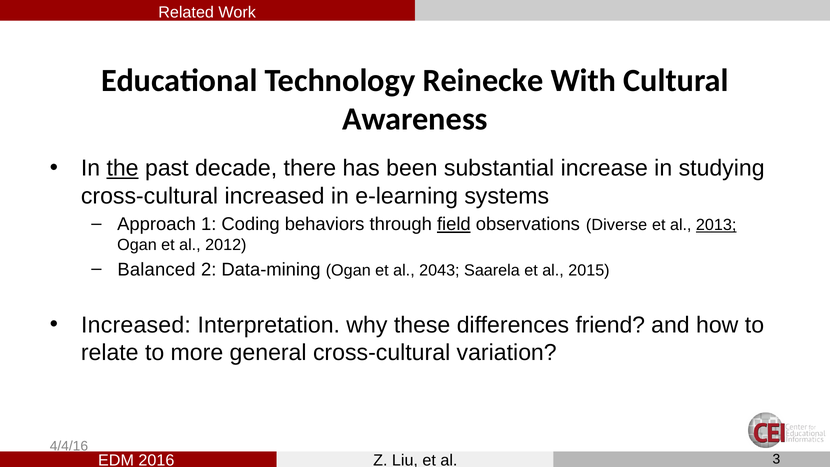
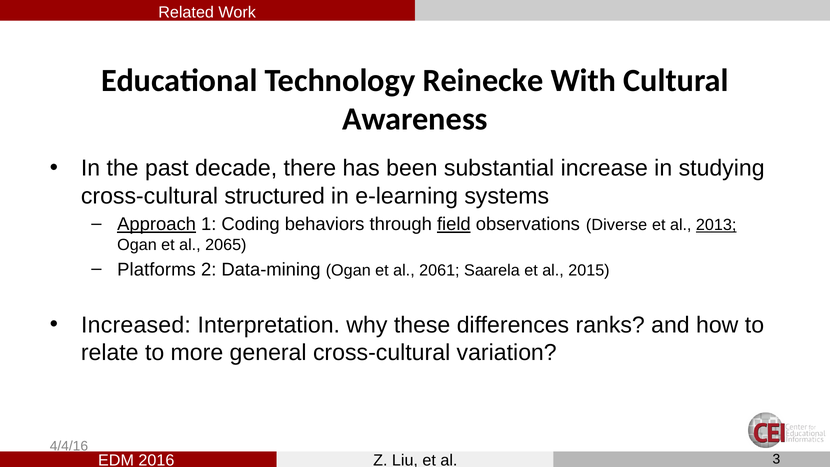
the underline: present -> none (123, 168)
cross-cultural increased: increased -> structured (275, 196)
Approach underline: none -> present (157, 224)
2012: 2012 -> 2065 (226, 245)
Balanced: Balanced -> Platforms (157, 269)
2043: 2043 -> 2061 (439, 270)
friend: friend -> ranks (610, 325)
